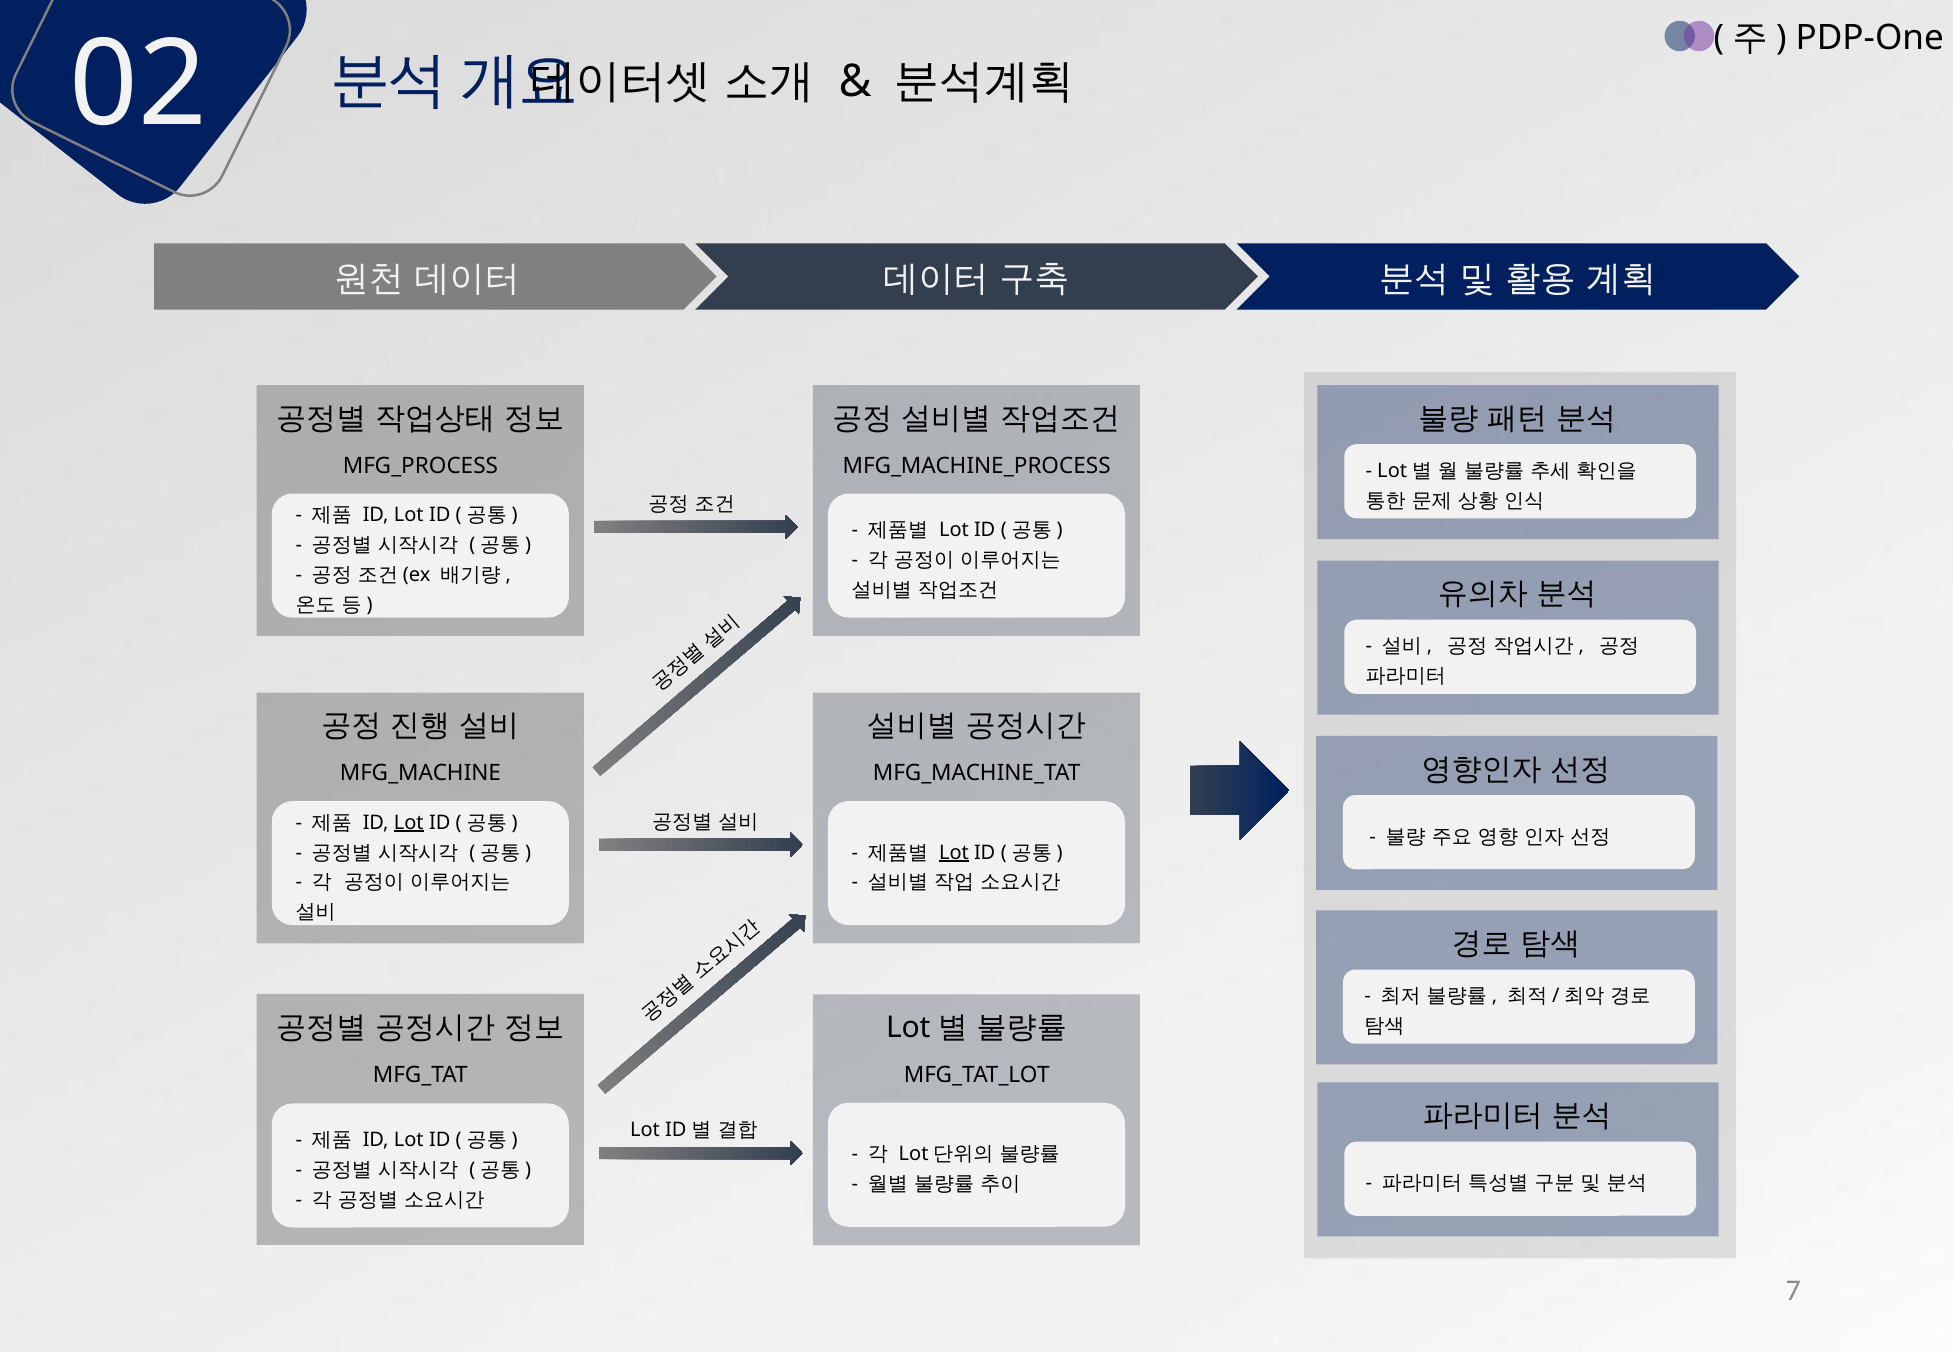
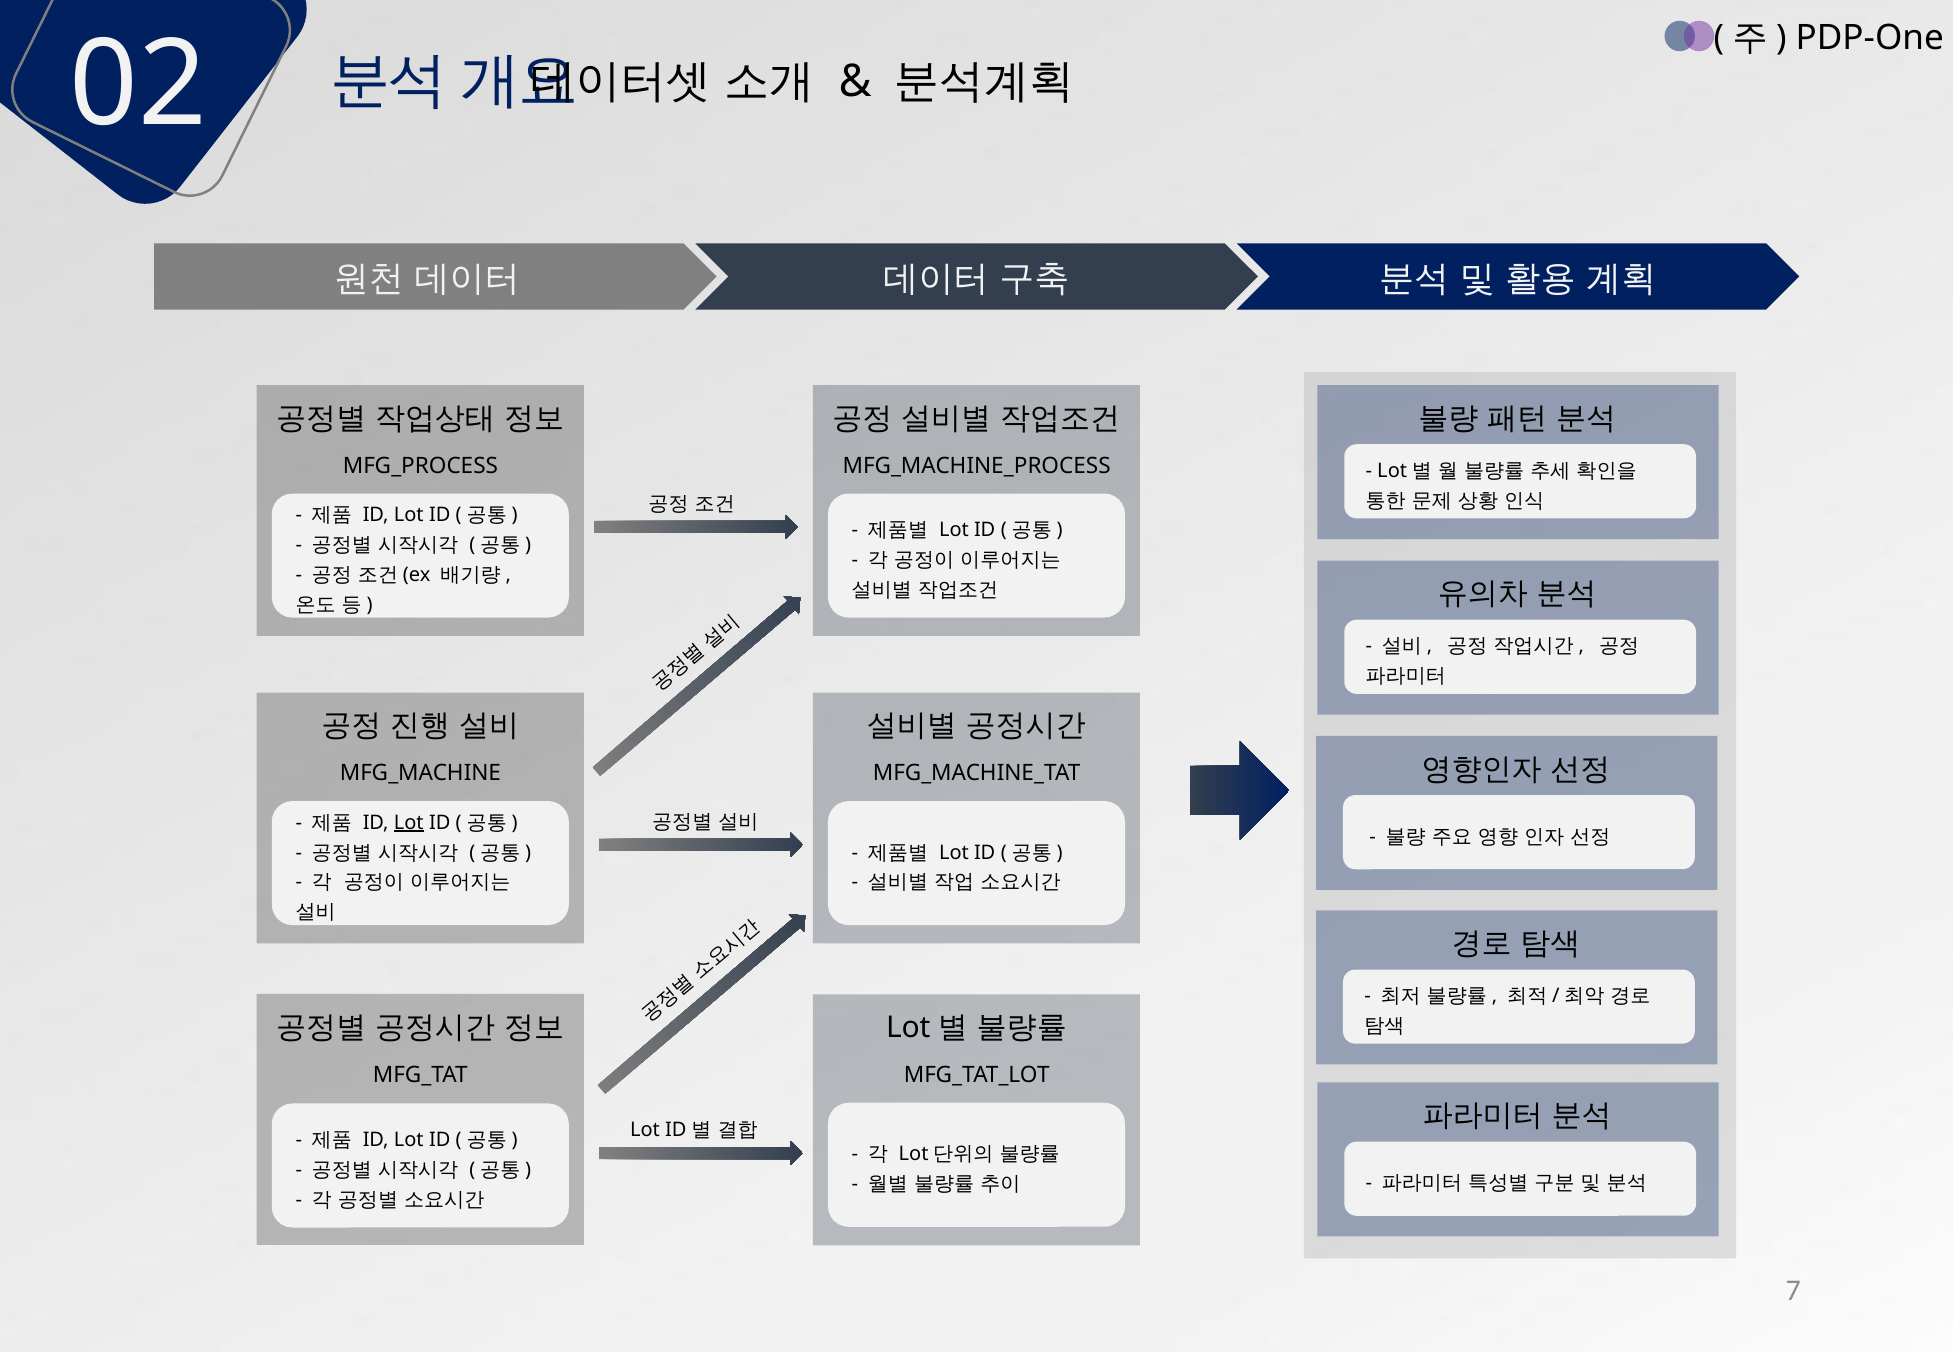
Lot underline: present -> none (954, 852)
